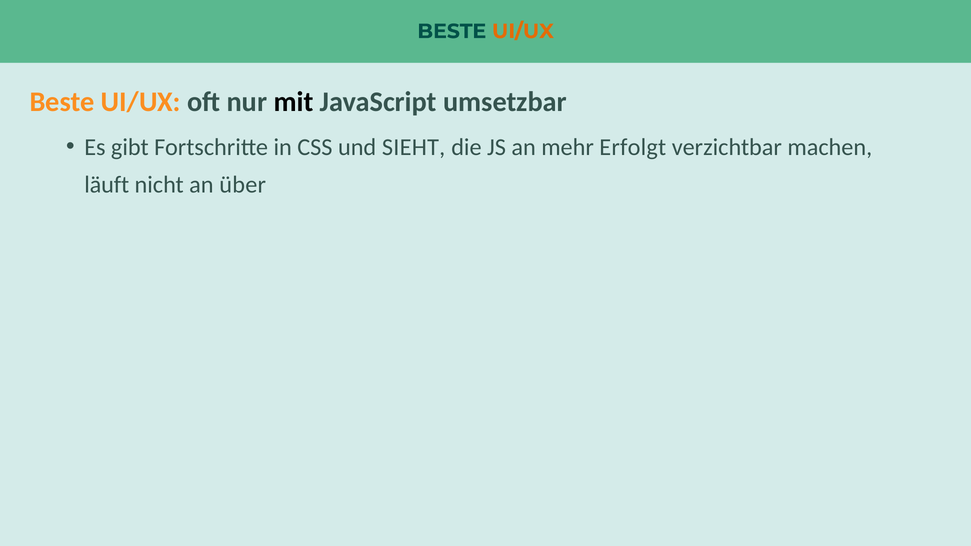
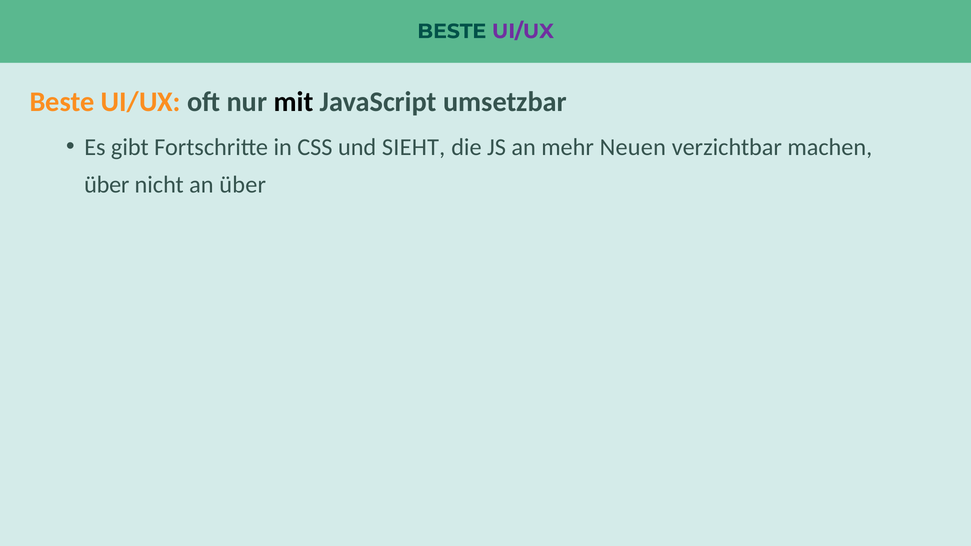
UI/UX colour: orange -> purple (523, 31)
Erfolgt: Erfolgt -> Neuen (633, 147)
läuft: läuft -> über (107, 185)
